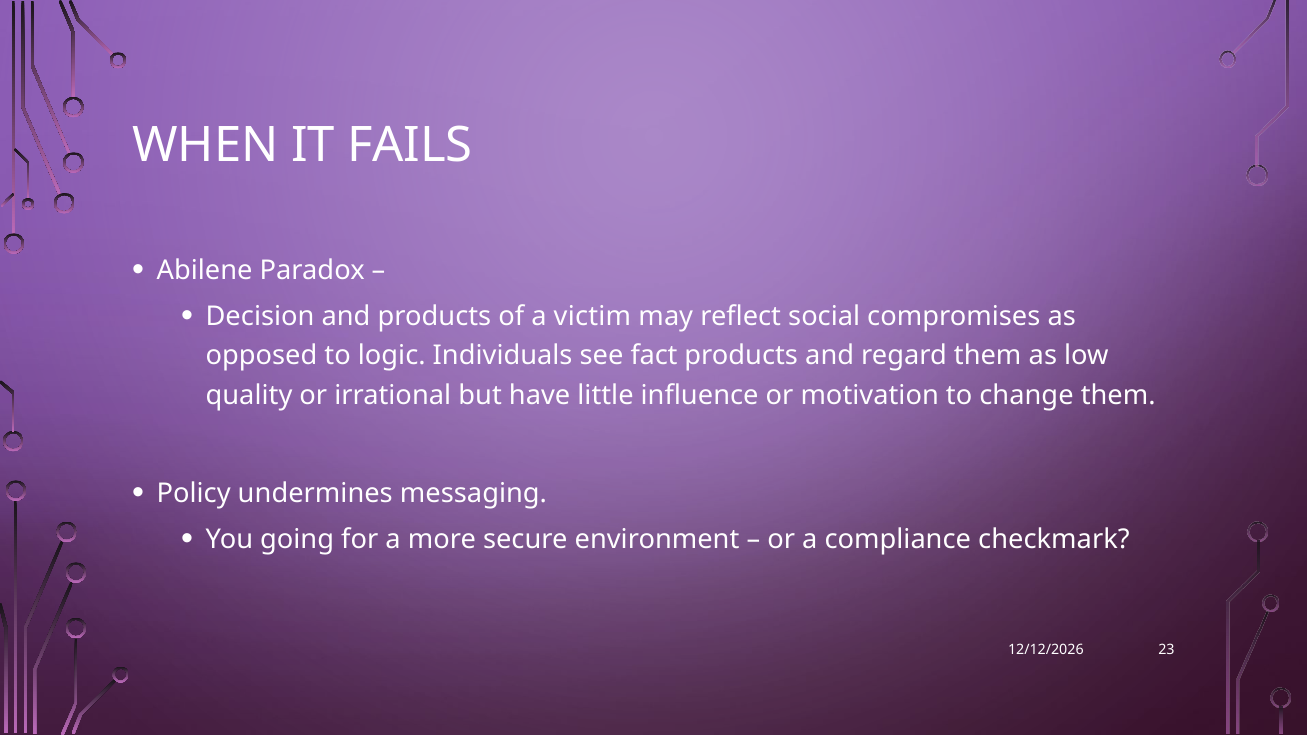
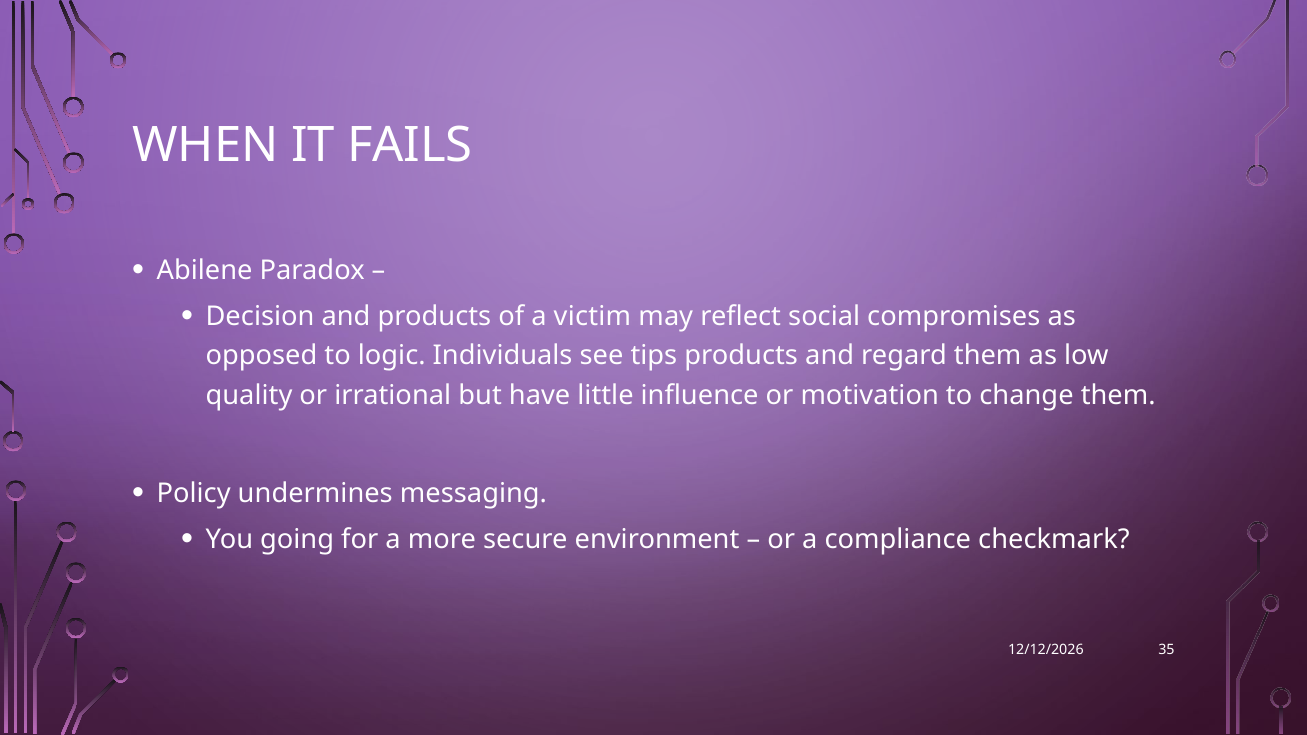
fact: fact -> tips (654, 356)
23: 23 -> 35 (1166, 650)
